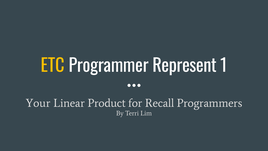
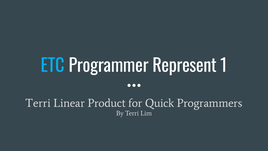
ETC colour: yellow -> light blue (53, 66)
Your: Your -> Terri (38, 103)
Recall: Recall -> Quick (160, 103)
